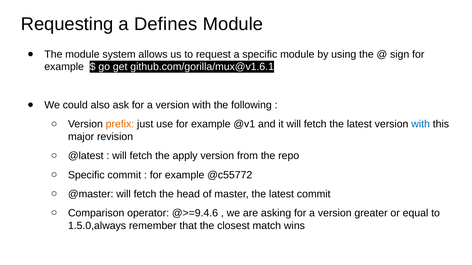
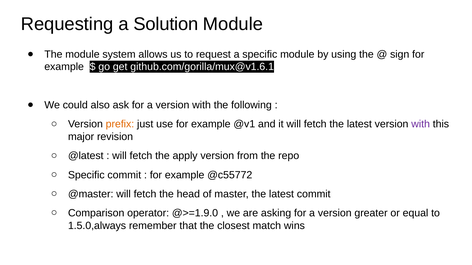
Defines: Defines -> Solution (166, 24)
with colour: blue -> purple (421, 124)
@>=9.4.6: @>=9.4.6 -> @>=1.9.0 (195, 214)
